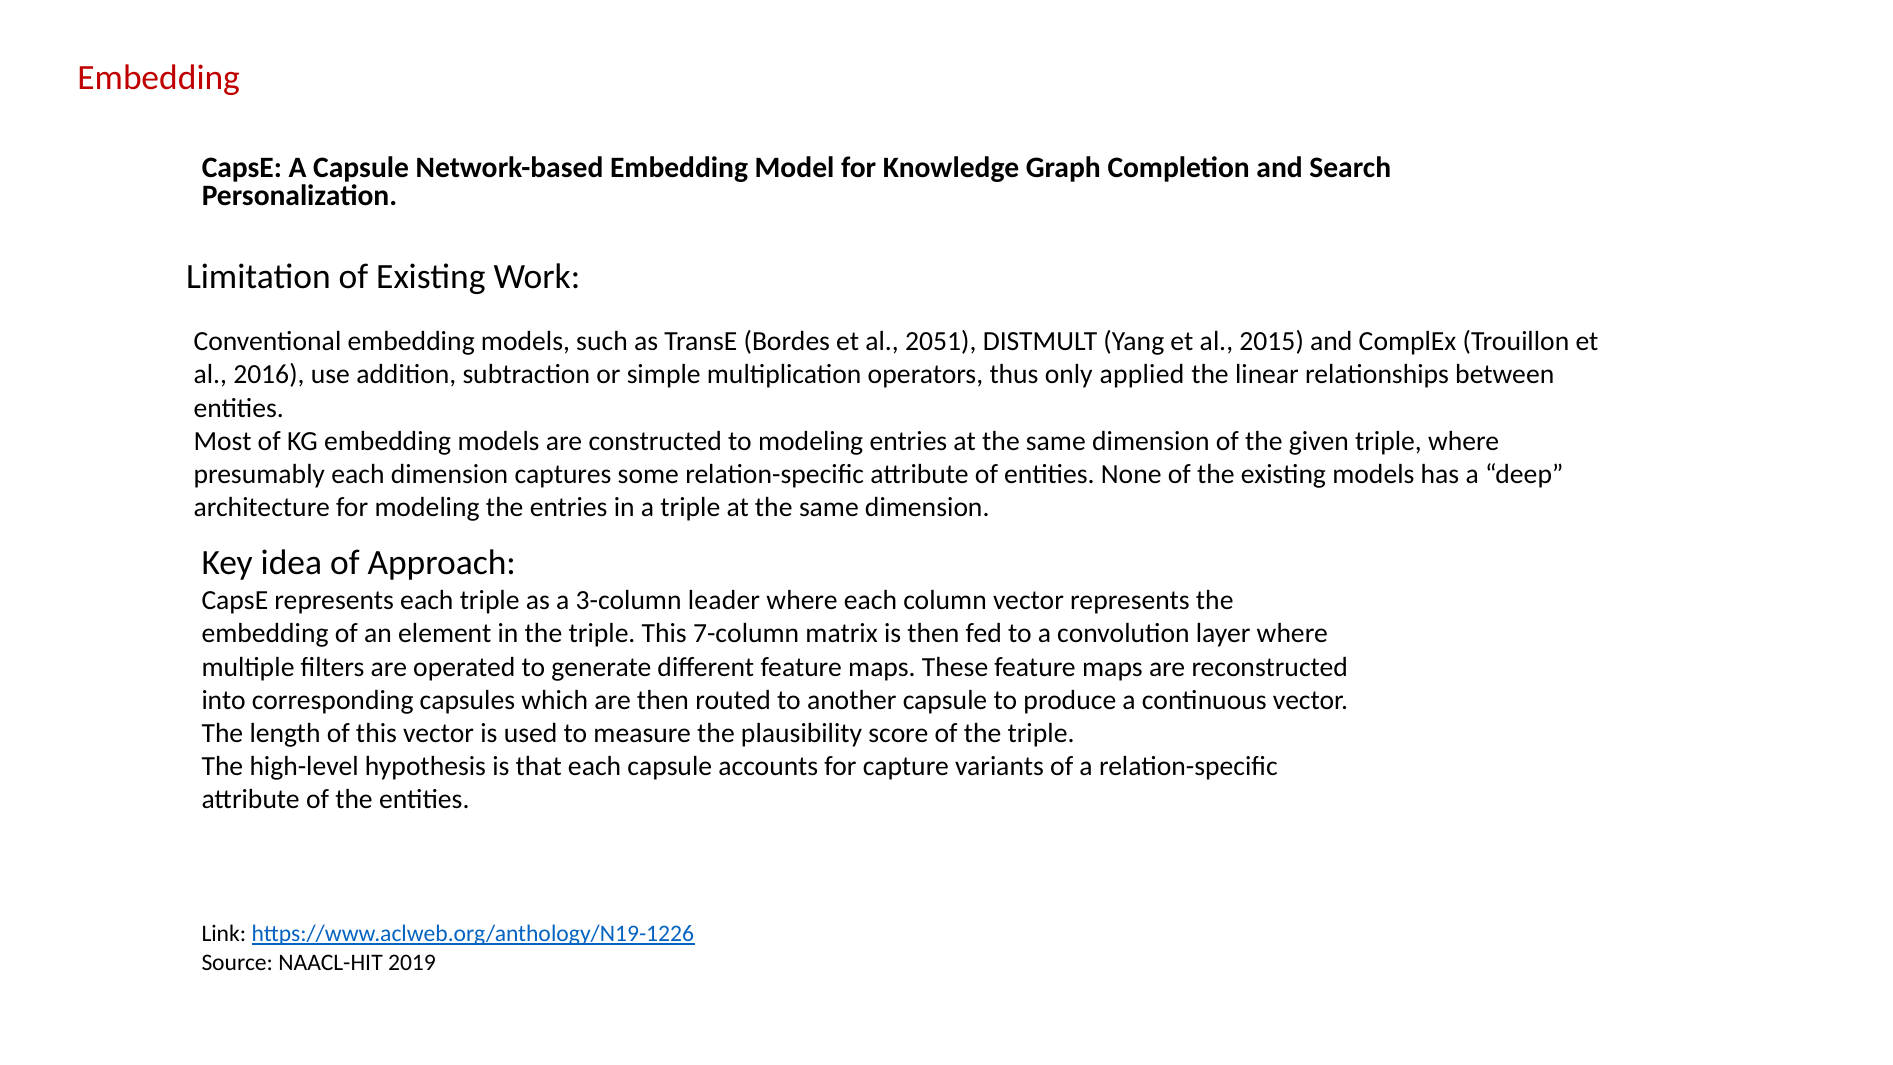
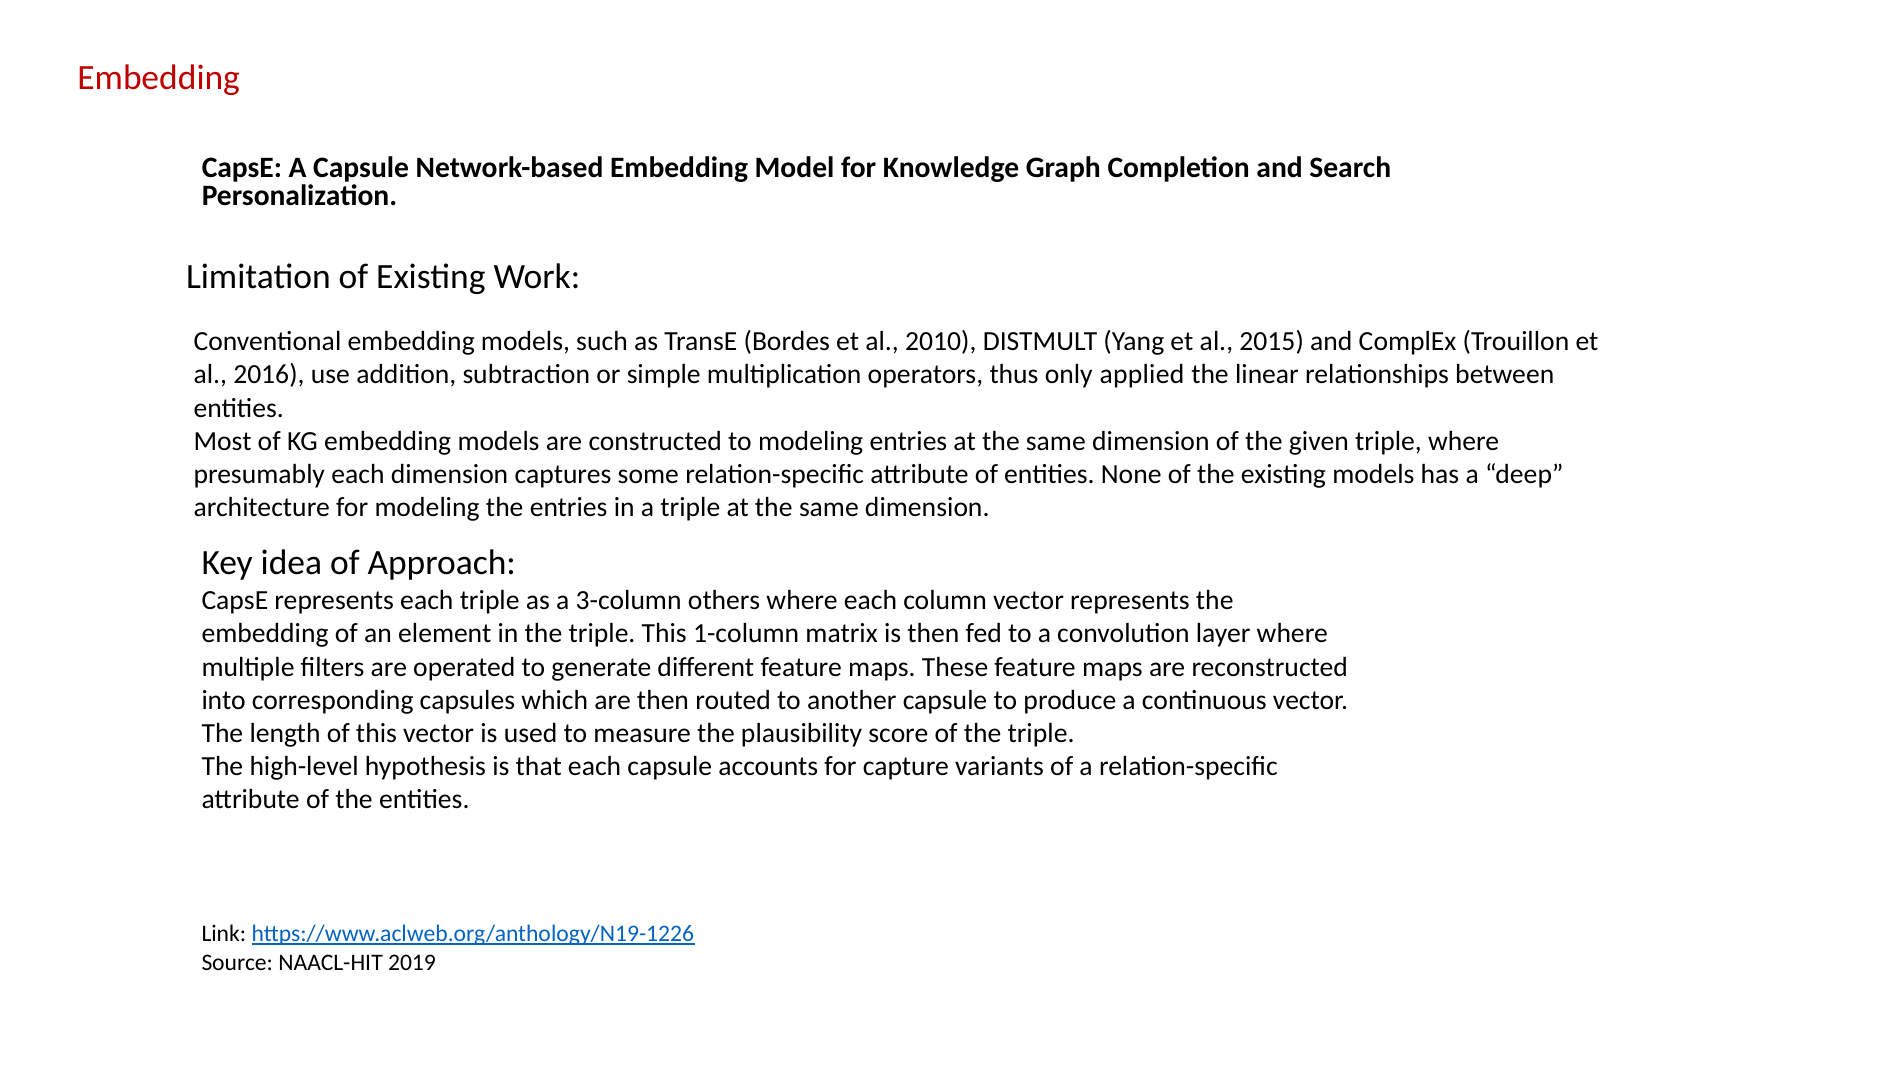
2051: 2051 -> 2010 (941, 342)
leader: leader -> others (724, 600)
7-column: 7-column -> 1-column (746, 634)
